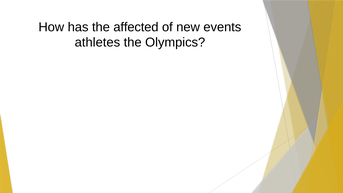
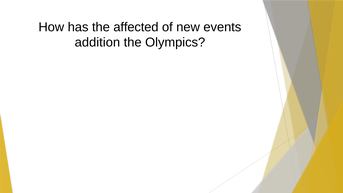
athletes: athletes -> addition (97, 42)
